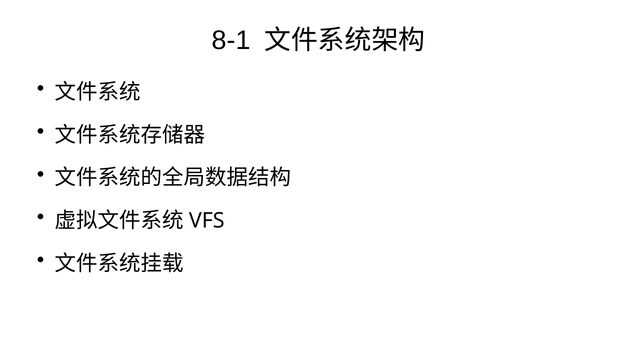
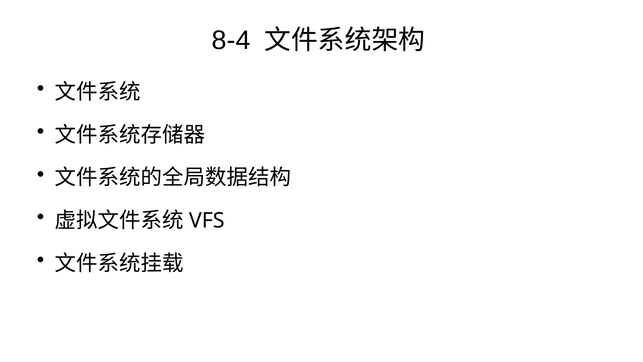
8-1: 8-1 -> 8-4 (231, 40)
